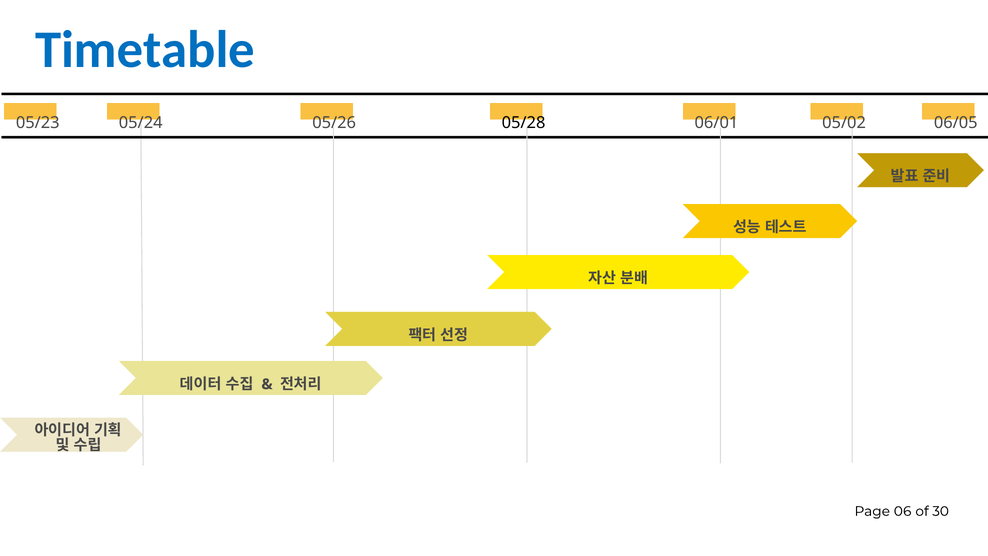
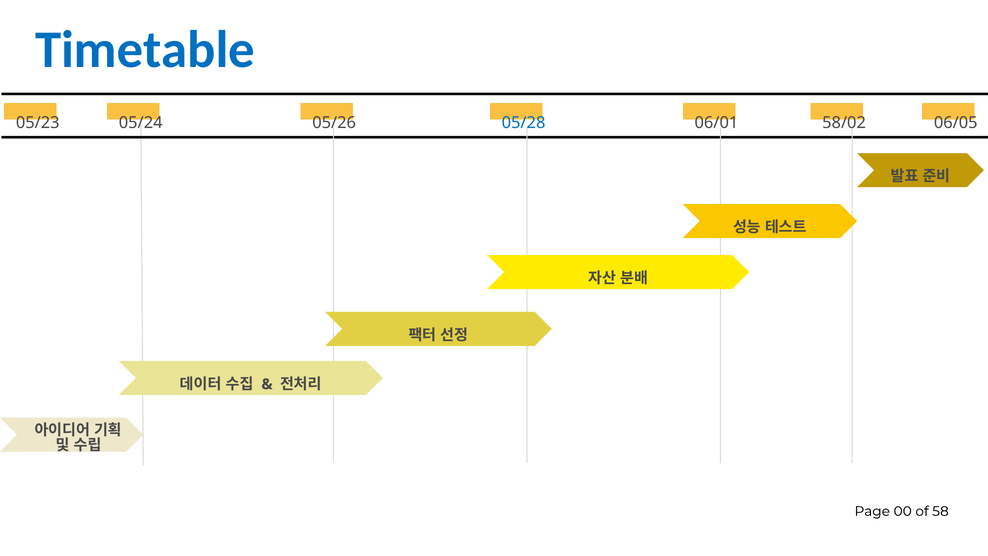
05/28 colour: black -> blue (524, 123)
05/02: 05/02 -> 58/02 (844, 123)
06: 06 -> 00 (903, 511)
30: 30 -> 58 (941, 511)
